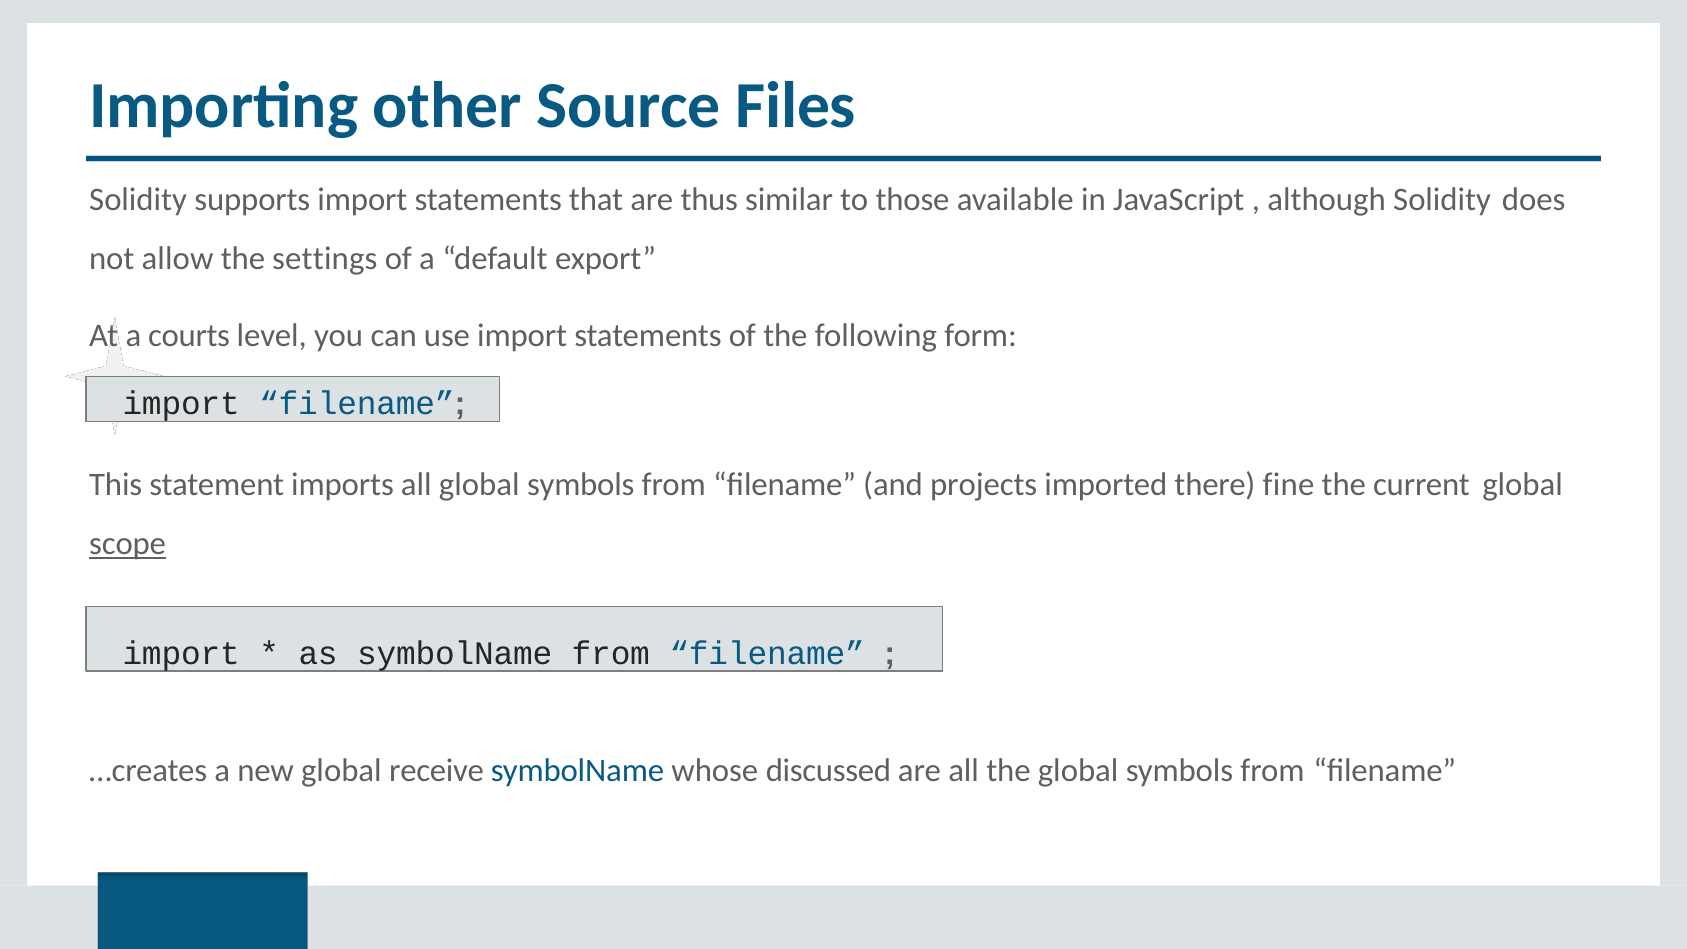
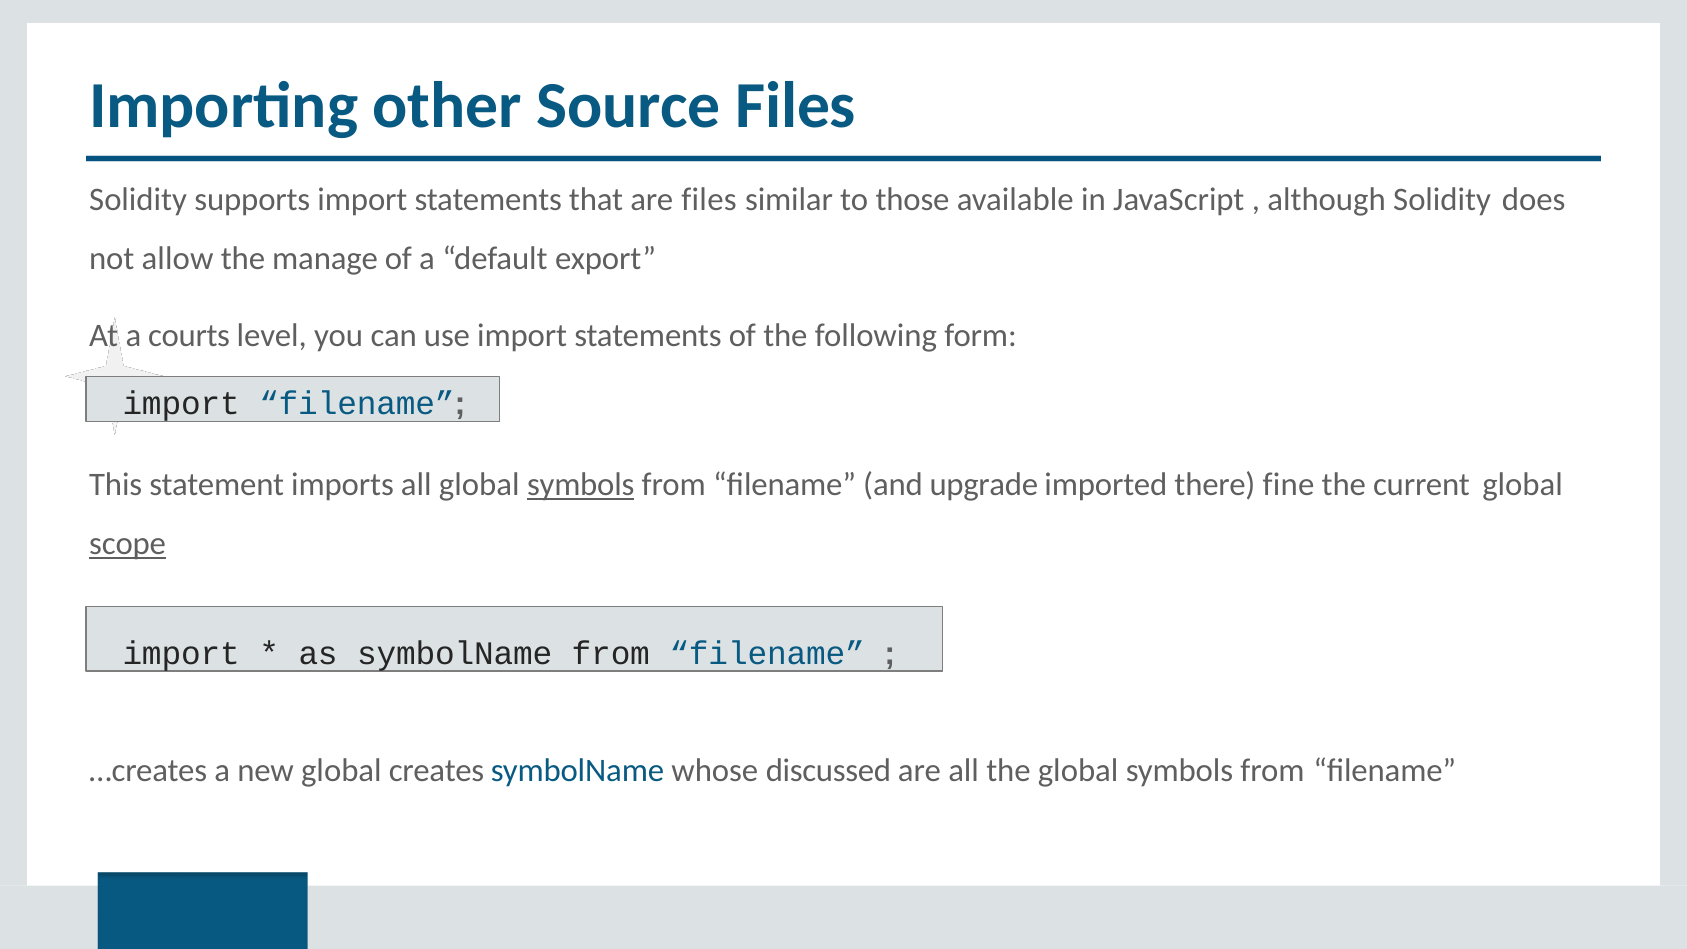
are thus: thus -> files (709, 199)
settings: settings -> manage (325, 258)
symbols underline: none -> present (581, 485)
projects: projects -> upgrade (984, 485)
receive: receive -> creates (437, 770)
